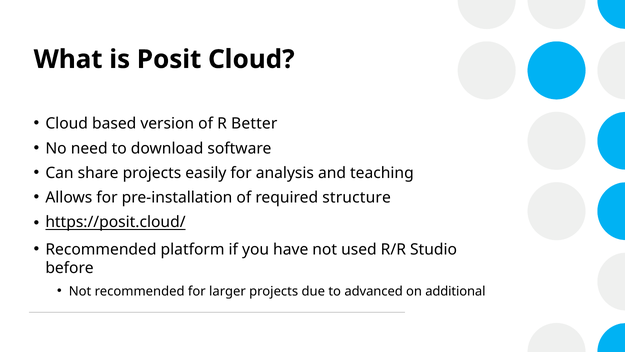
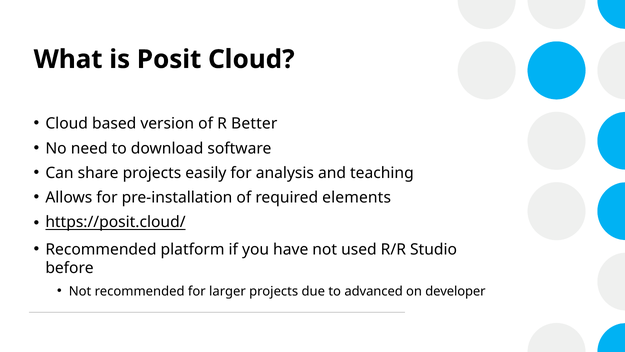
structure: structure -> elements (357, 197)
additional: additional -> developer (455, 291)
